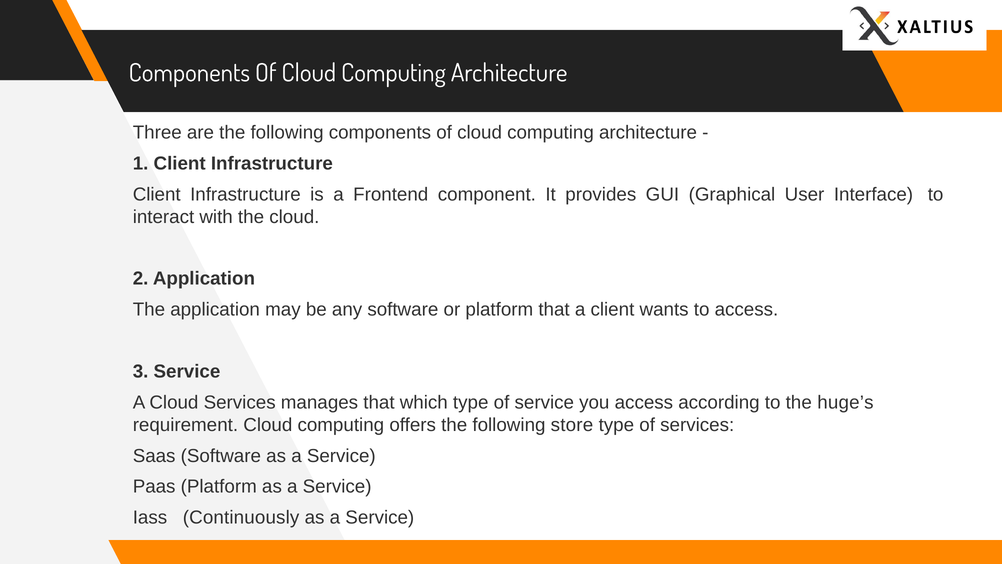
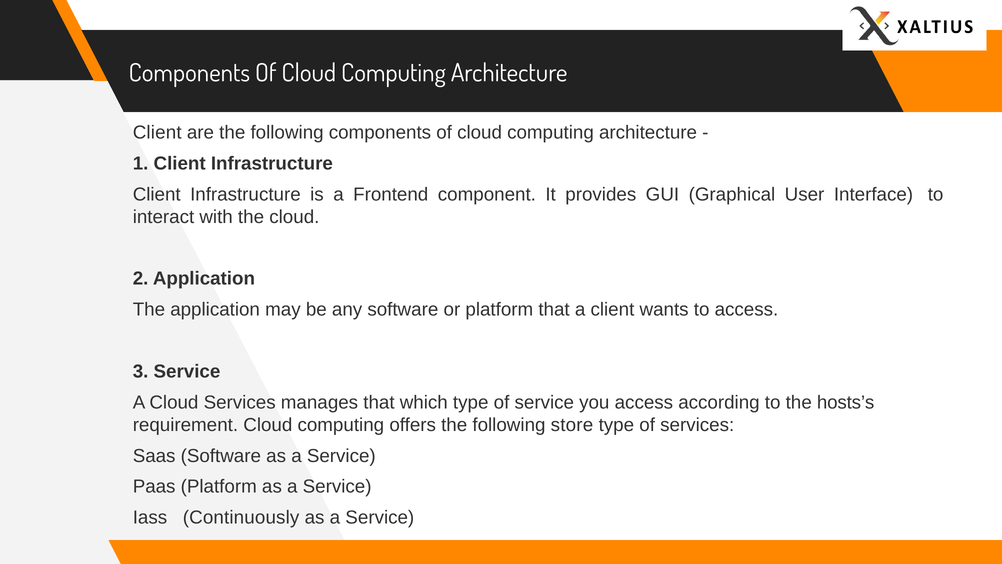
Three: Three -> Client (157, 132)
huge’s: huge’s -> hosts’s (846, 402)
